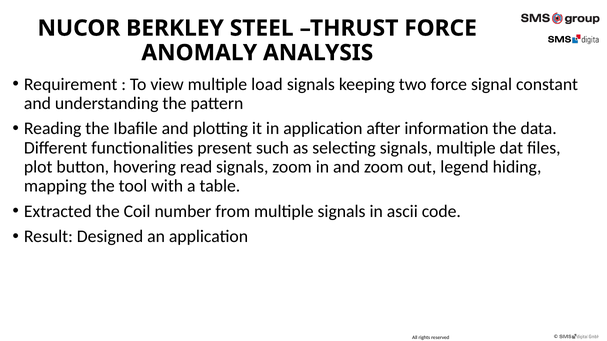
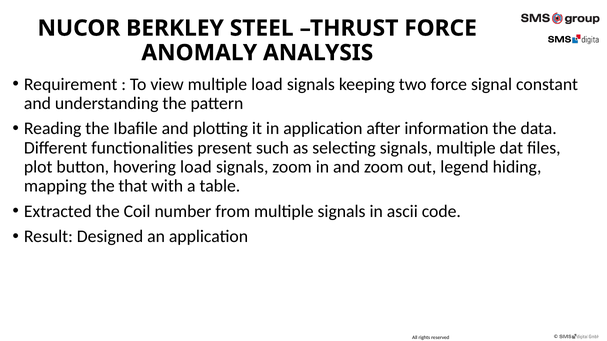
hovering read: read -> load (196, 167)
tool: tool -> that (133, 186)
